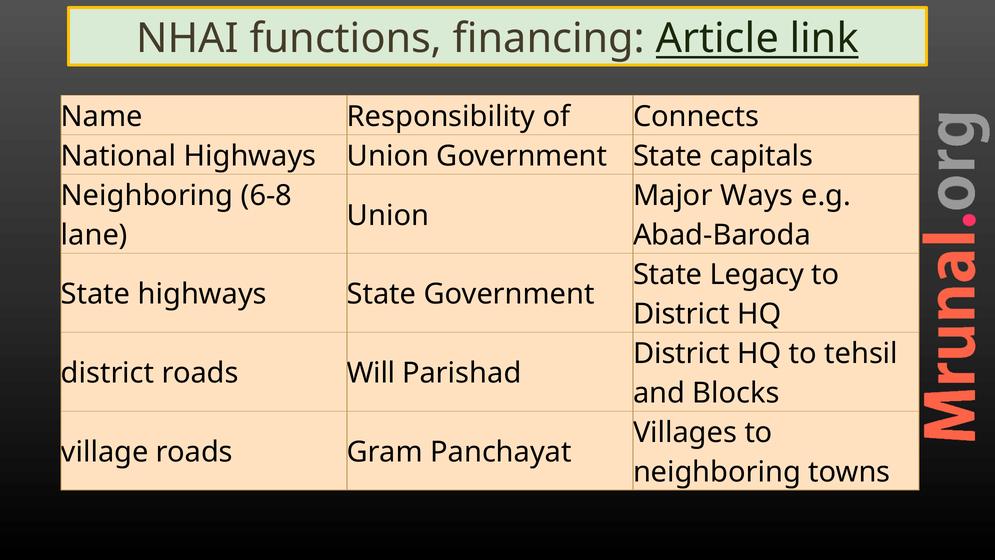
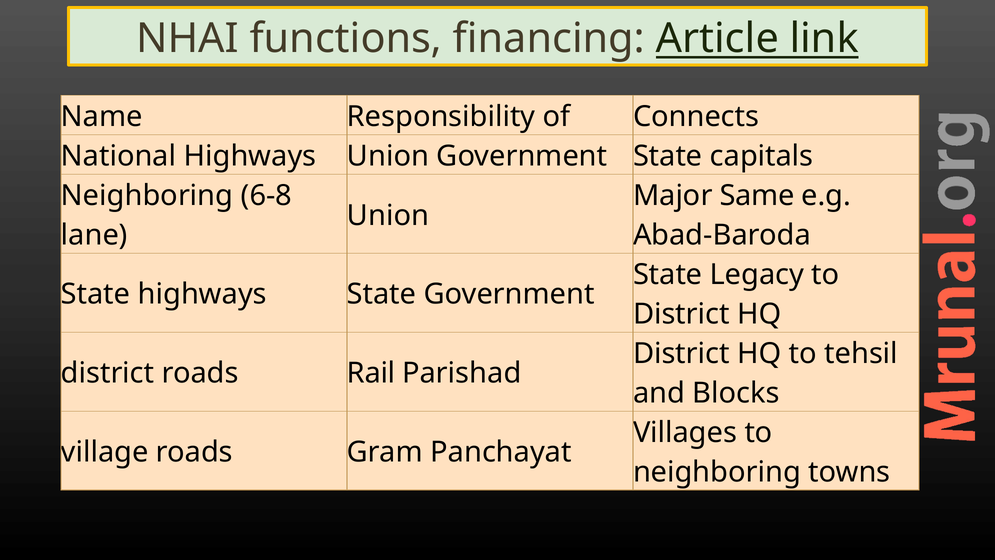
Ways: Ways -> Same (757, 196)
Will: Will -> Rail (371, 373)
